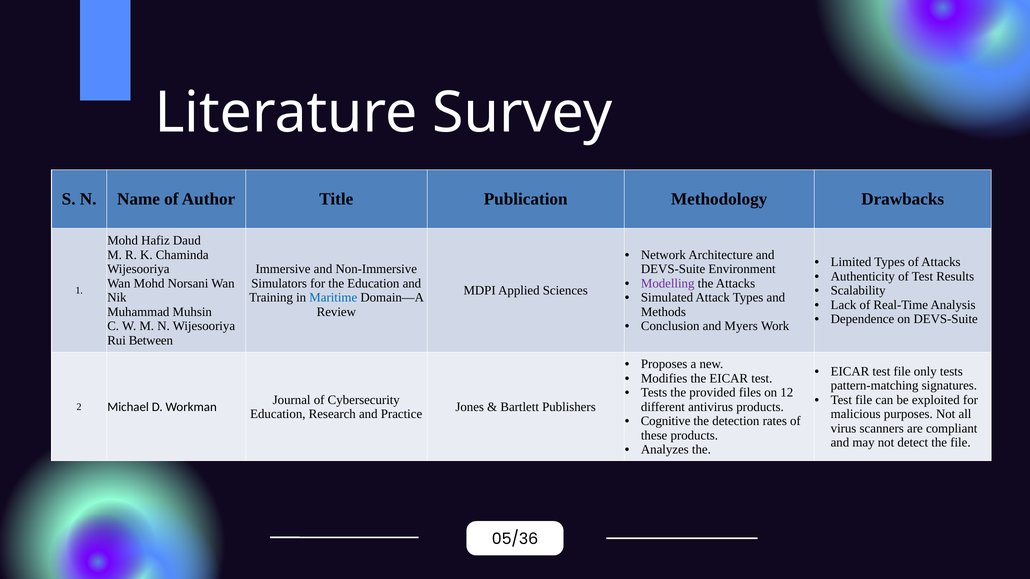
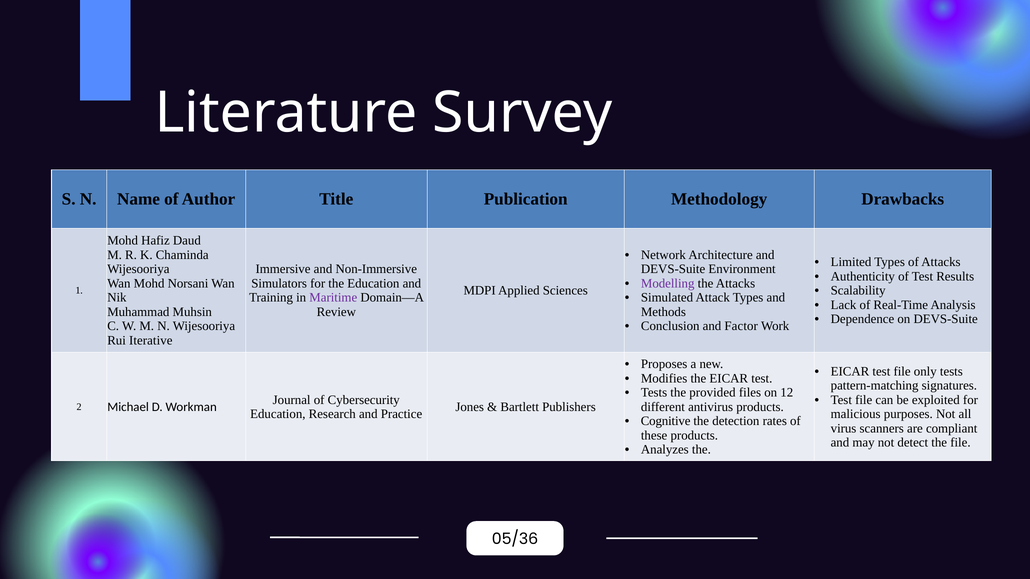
Maritime colour: blue -> purple (333, 298)
Myers: Myers -> Factor (741, 326)
Between: Between -> Iterative (151, 341)
